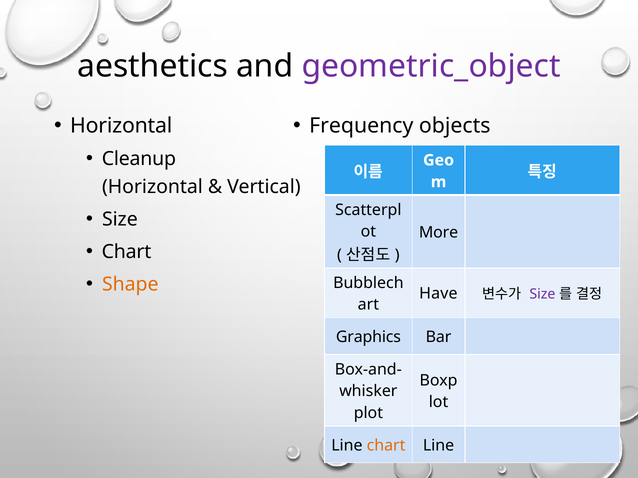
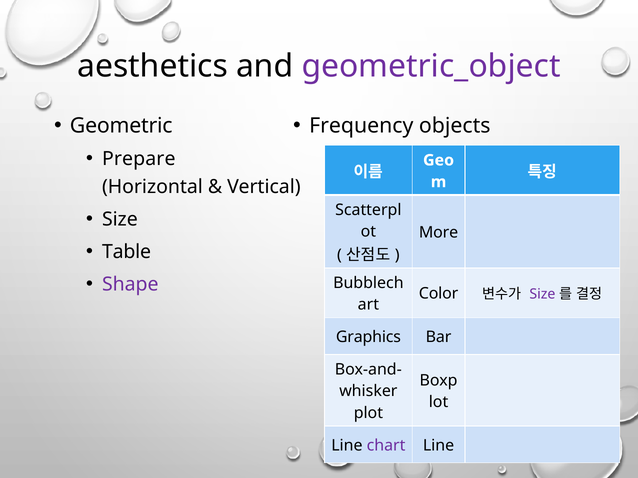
Horizontal: Horizontal -> Geometric (121, 126)
Cleanup: Cleanup -> Prepare (139, 159)
Chart: Chart -> Table (127, 252)
Shape colour: orange -> purple (130, 285)
Have: Have -> Color (439, 294)
chart colour: orange -> purple (386, 446)
